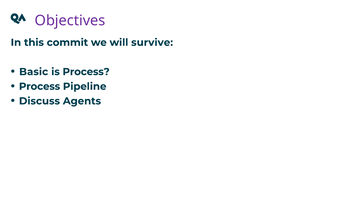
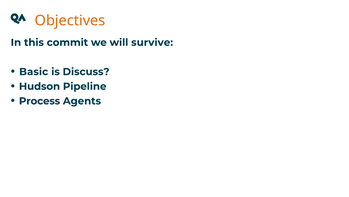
Objectives colour: purple -> orange (70, 21)
is Process: Process -> Discuss (86, 72)
Process: Process -> Hudson (40, 86)
Discuss: Discuss -> Process (40, 101)
